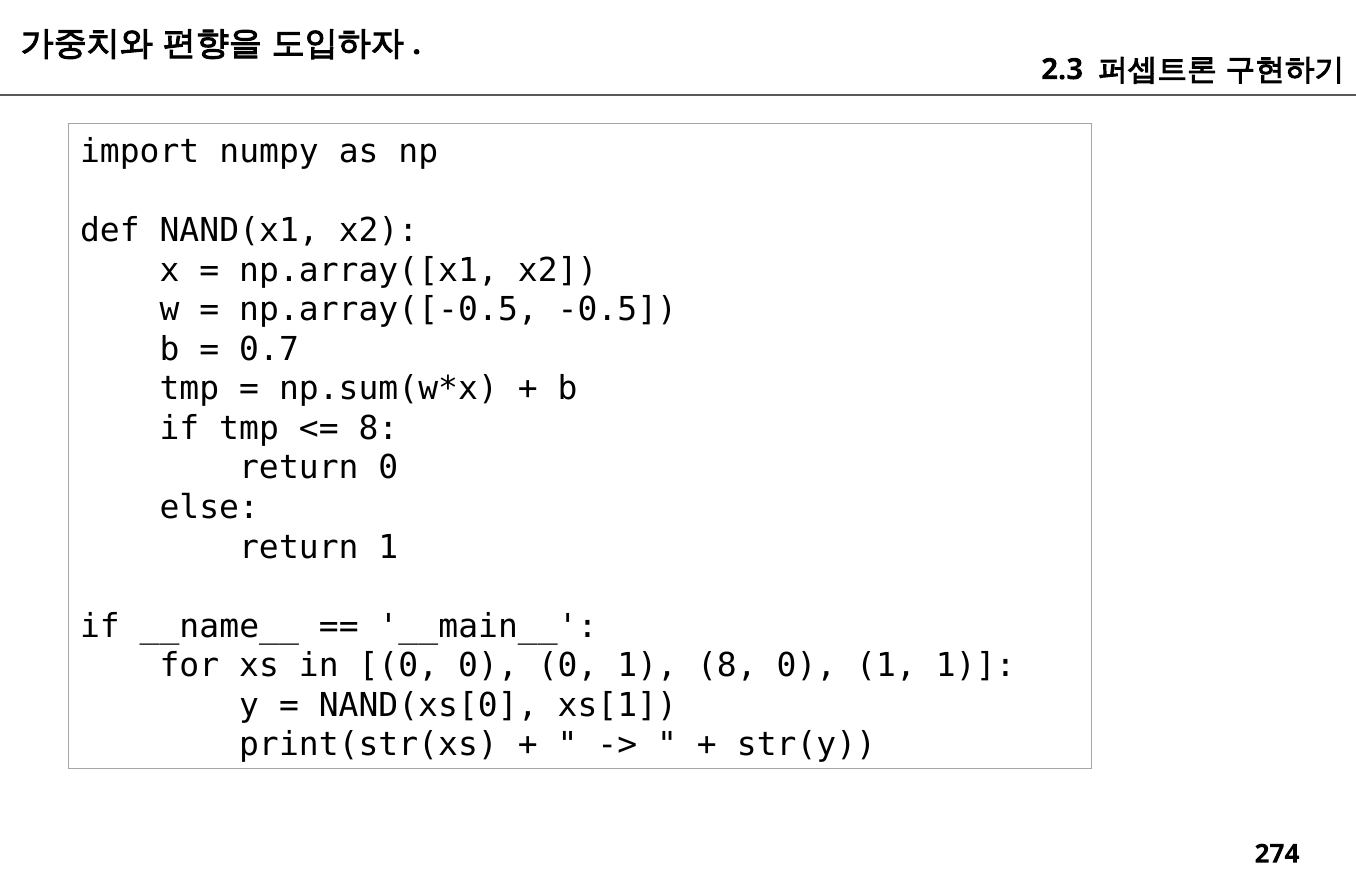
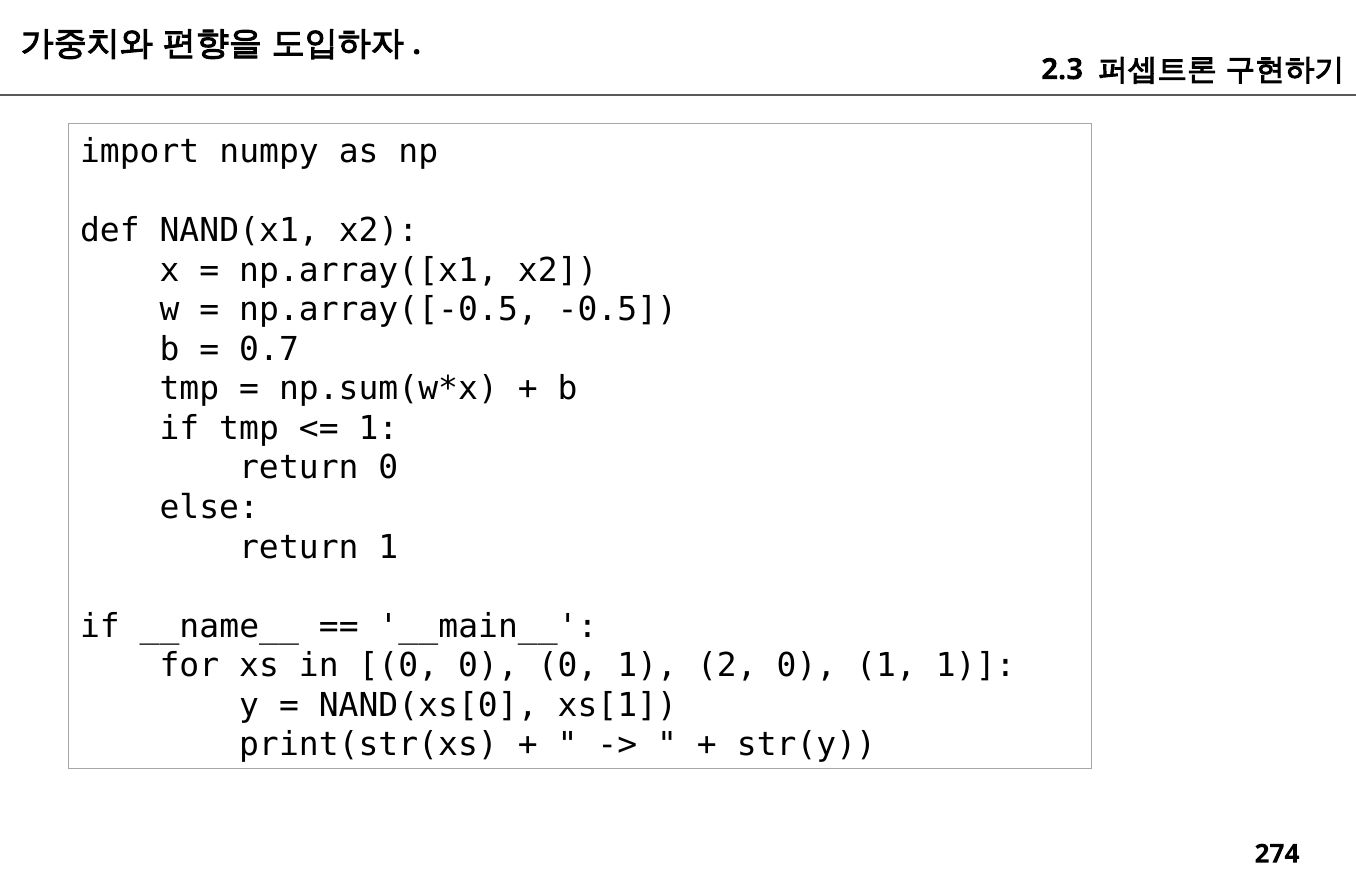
8: 8 -> 1 (379, 429)
1 8: 8 -> 2 (727, 666)
